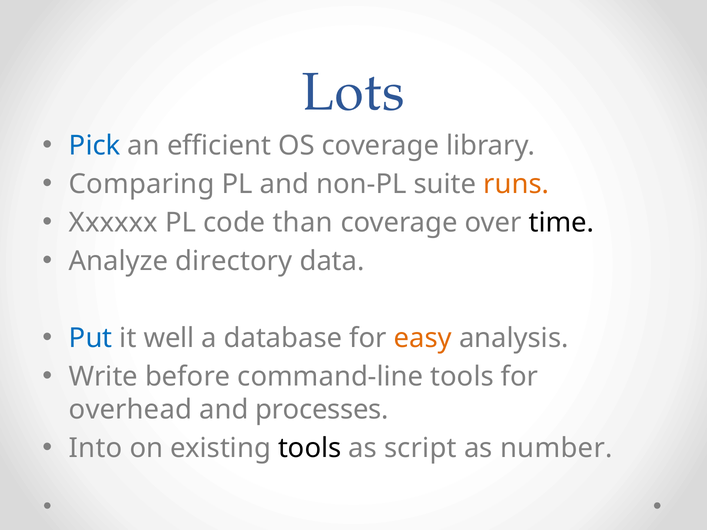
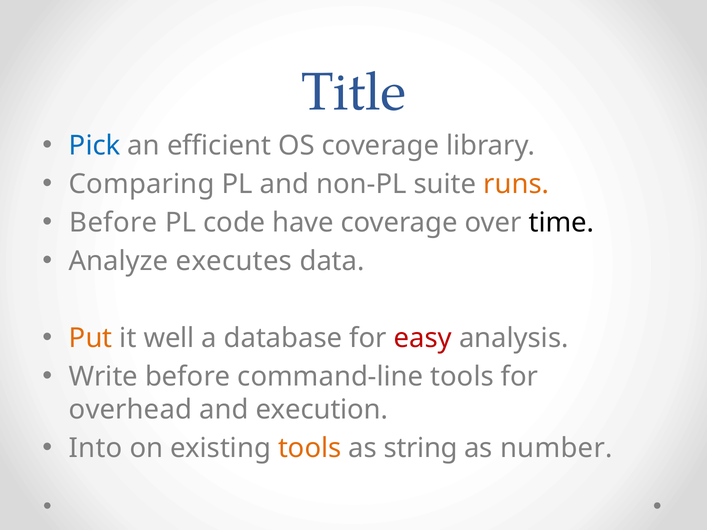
Lots: Lots -> Title (354, 92)
Xxxxxx: Xxxxxx -> Before (113, 223)
than: than -> have (303, 223)
directory: directory -> executes (234, 261)
Put colour: blue -> orange (91, 338)
easy colour: orange -> red (423, 338)
processes: processes -> execution (322, 410)
tools colour: black -> orange (310, 448)
script: script -> string (421, 448)
